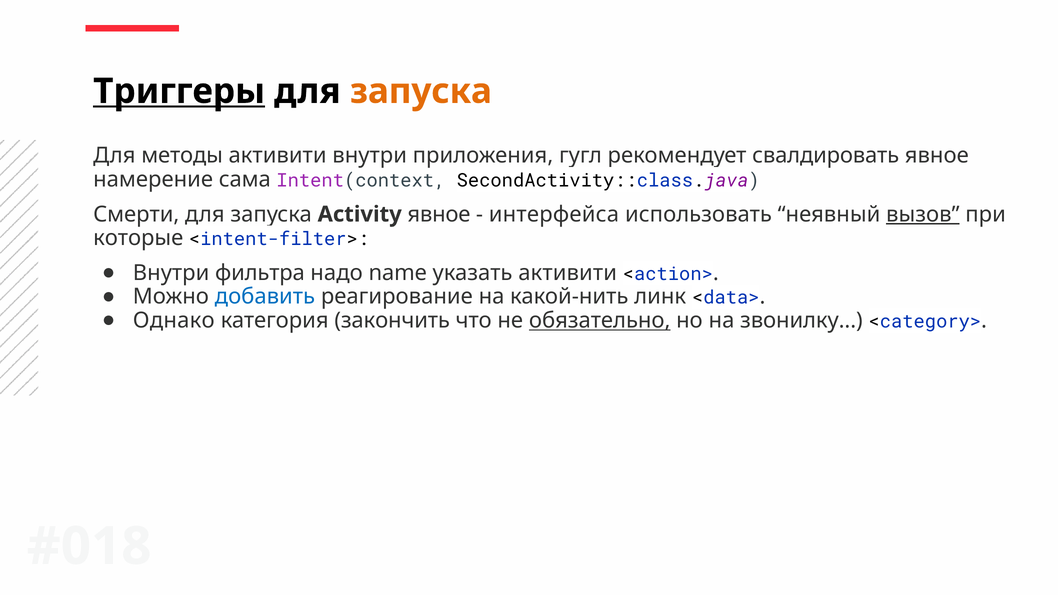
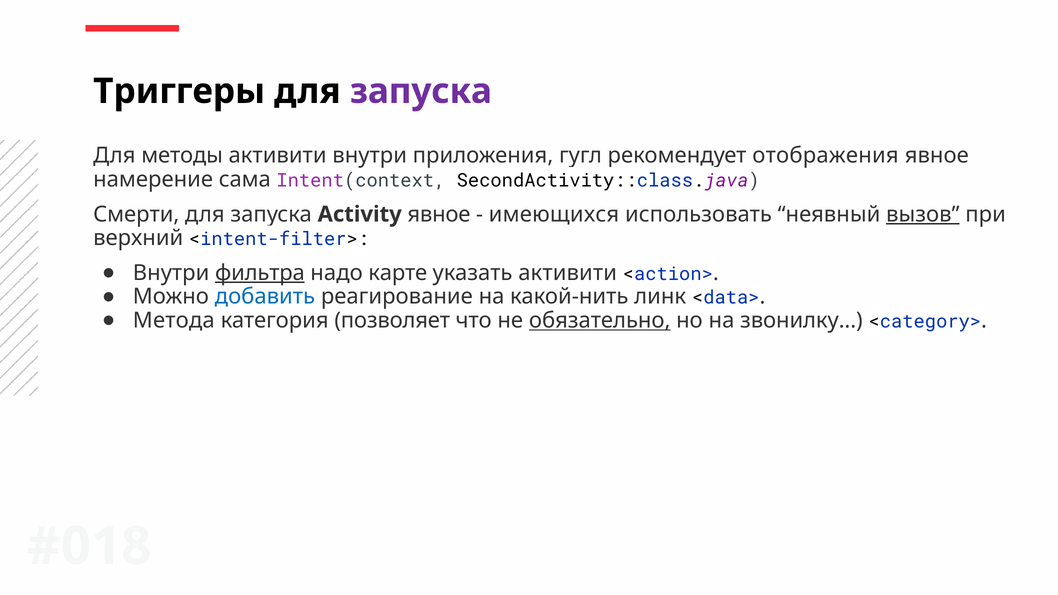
Триггеры underline: present -> none (179, 91)
запуска colour: orange -> purple (421, 91)
свалдировать: свалдировать -> отображения (826, 156)
интерфейса: интерфейса -> имеющихся (554, 214)
которые: которые -> верхний (138, 238)
фильтра underline: none -> present (260, 273)
name: name -> карте (398, 273)
Однако: Однако -> Метода (174, 321)
закончить: закончить -> позволяет (392, 321)
